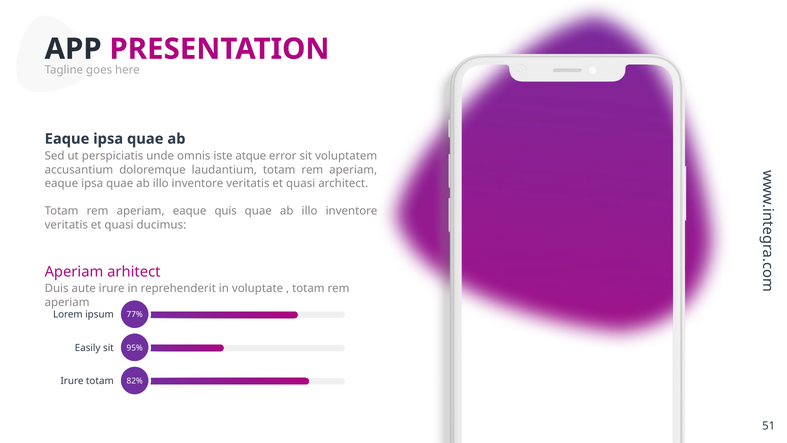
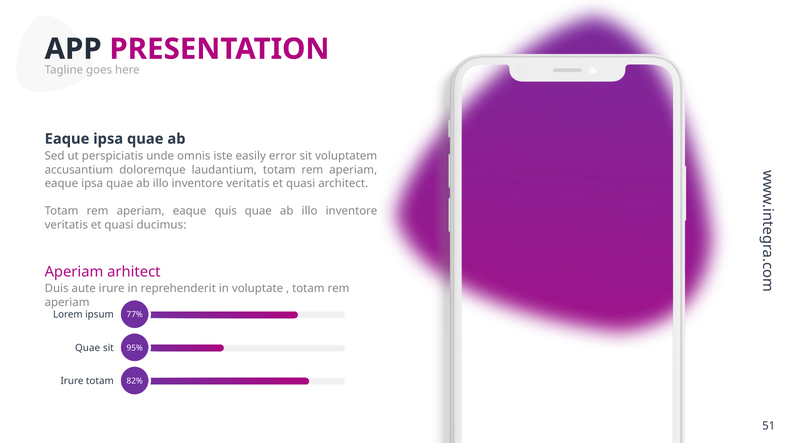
atque: atque -> easily (251, 156)
Easily: Easily -> Quae (88, 348)
